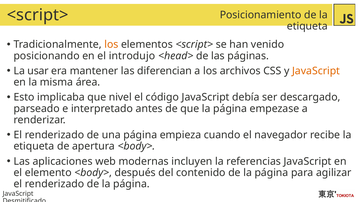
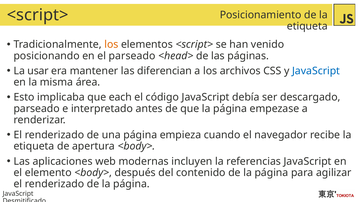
el introdujo: introdujo -> parseado (132, 56)
JavaScript colour: orange -> blue (316, 71)
nivel: nivel -> each (120, 97)
